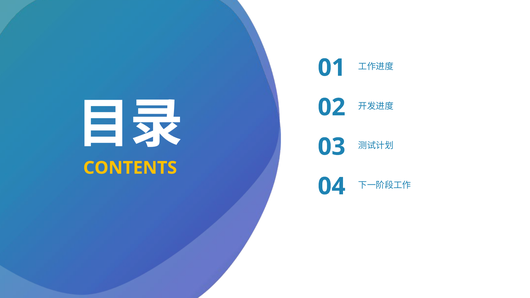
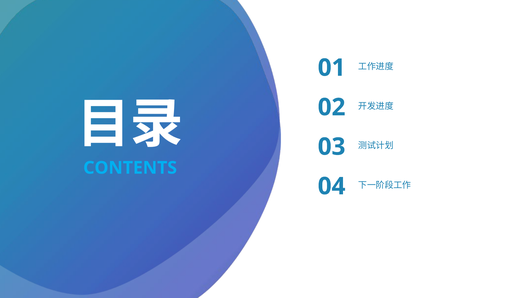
CONTENTS colour: yellow -> light blue (130, 168)
